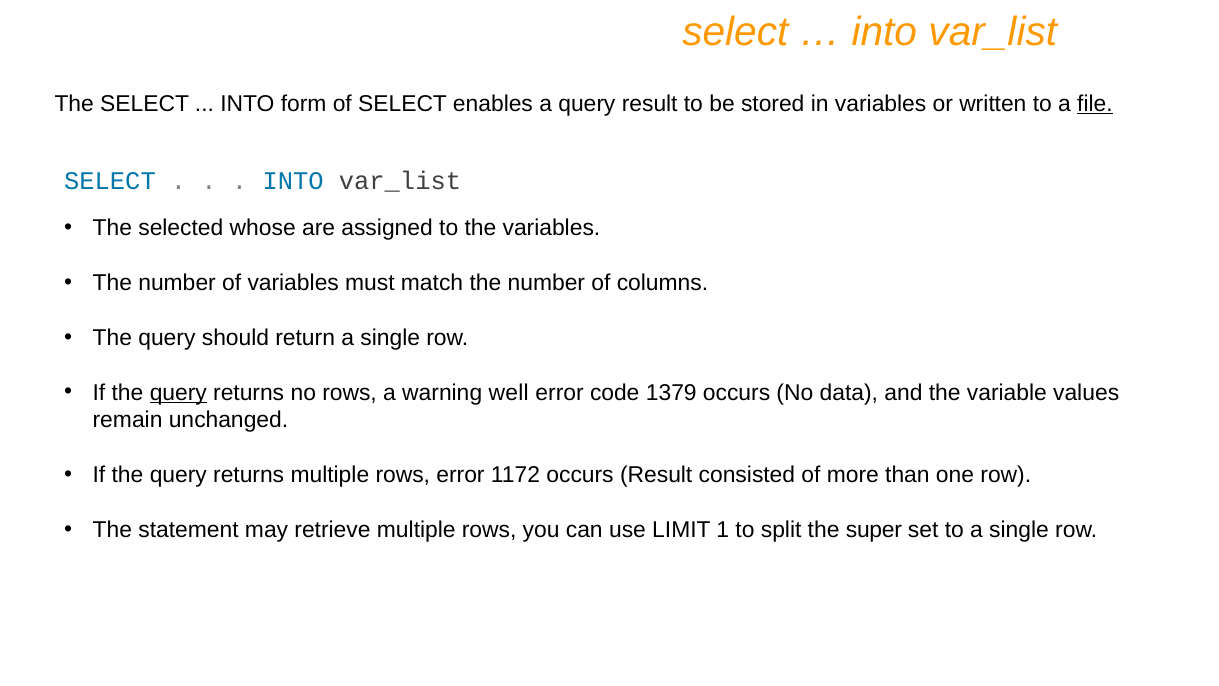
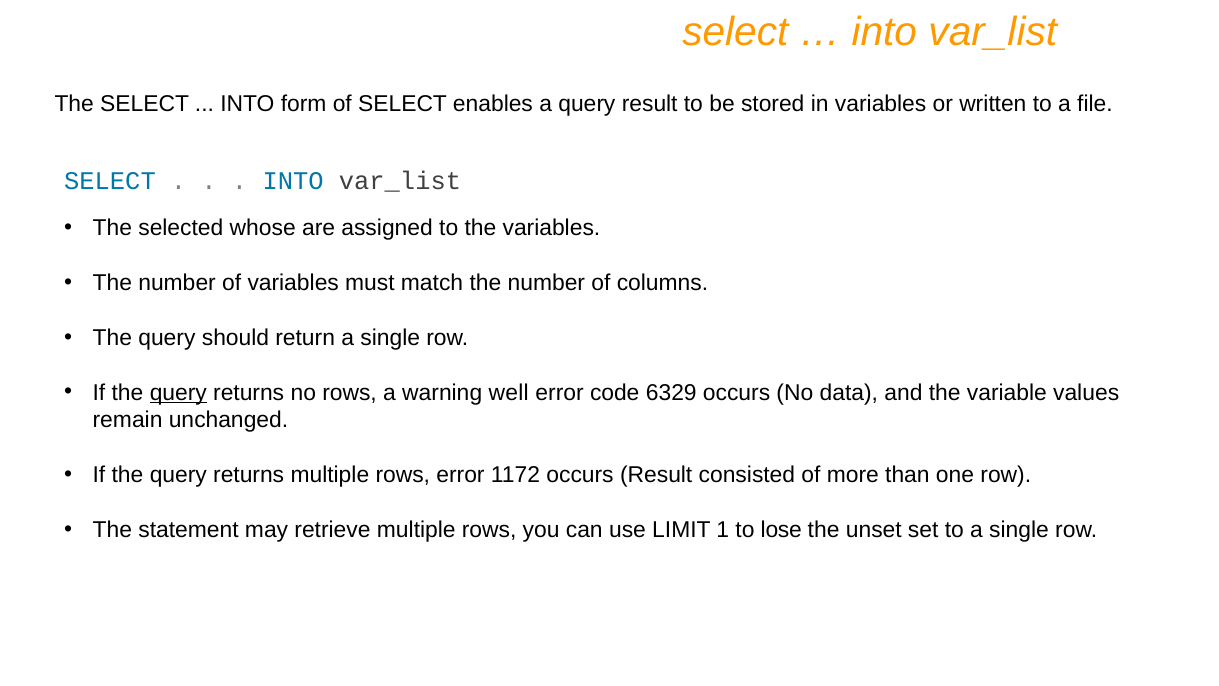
file underline: present -> none (1095, 104)
1379: 1379 -> 6329 (671, 392)
split: split -> lose (781, 530)
super: super -> unset (874, 530)
